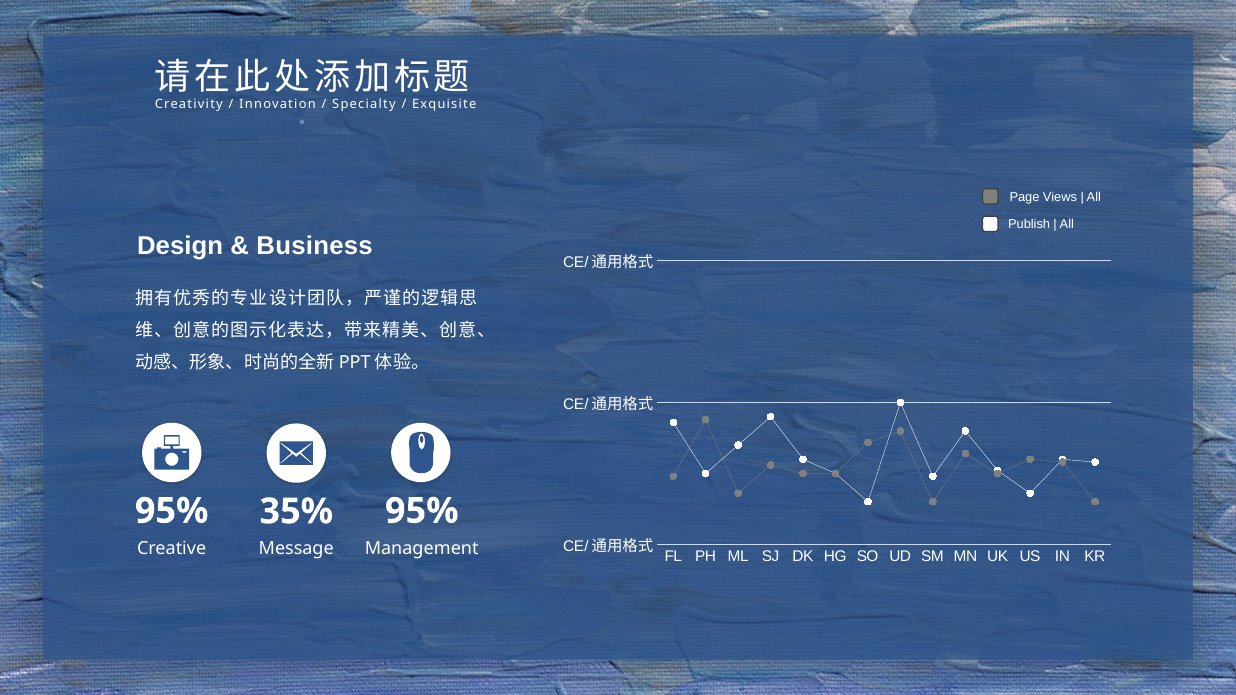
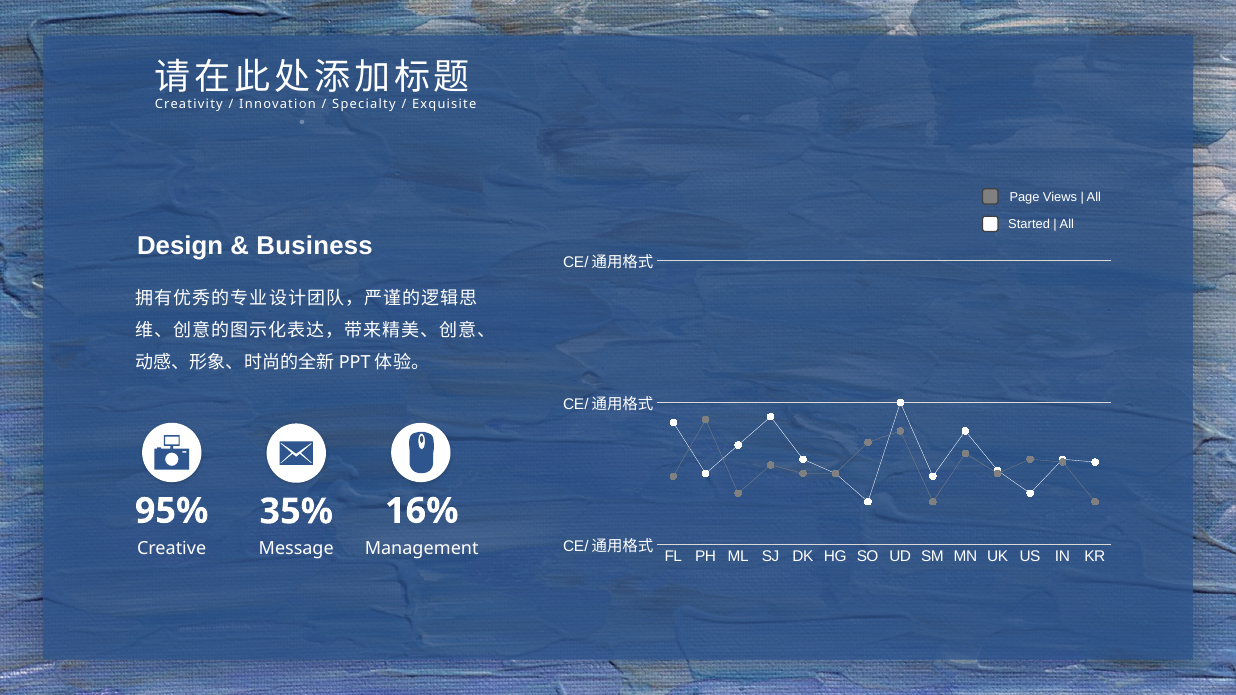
Publish: Publish -> Started (1029, 225)
35% 95%: 95% -> 16% (422, 511)
